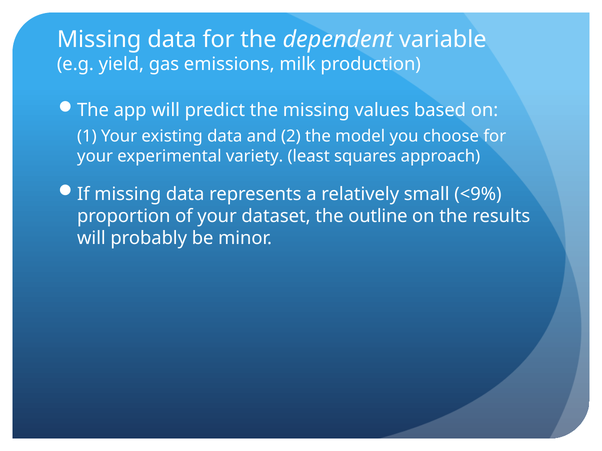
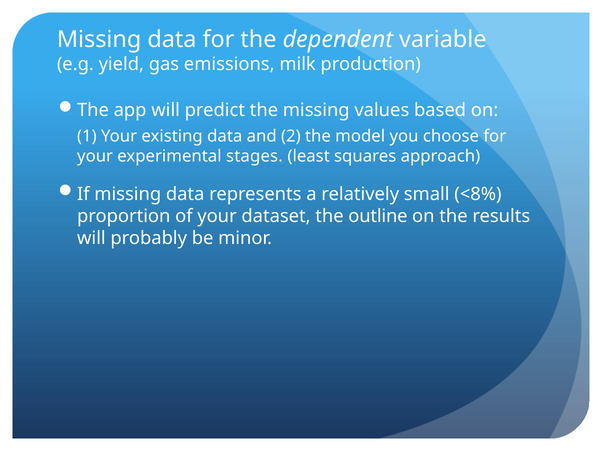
variety: variety -> stages (254, 156)
<9%: <9% -> <8% (478, 194)
